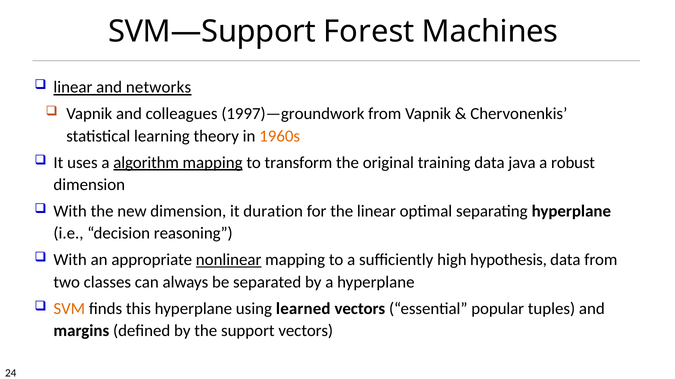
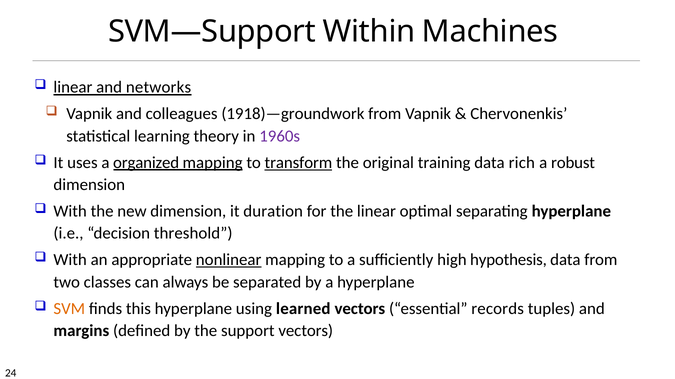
Forest: Forest -> Within (369, 32)
1997)—groundwork: 1997)—groundwork -> 1918)—groundwork (293, 114)
1960s colour: orange -> purple (280, 136)
algorithm: algorithm -> organized (146, 163)
transform underline: none -> present (298, 163)
java: java -> rich (522, 163)
reasoning: reasoning -> threshold (193, 234)
popular: popular -> records (498, 309)
